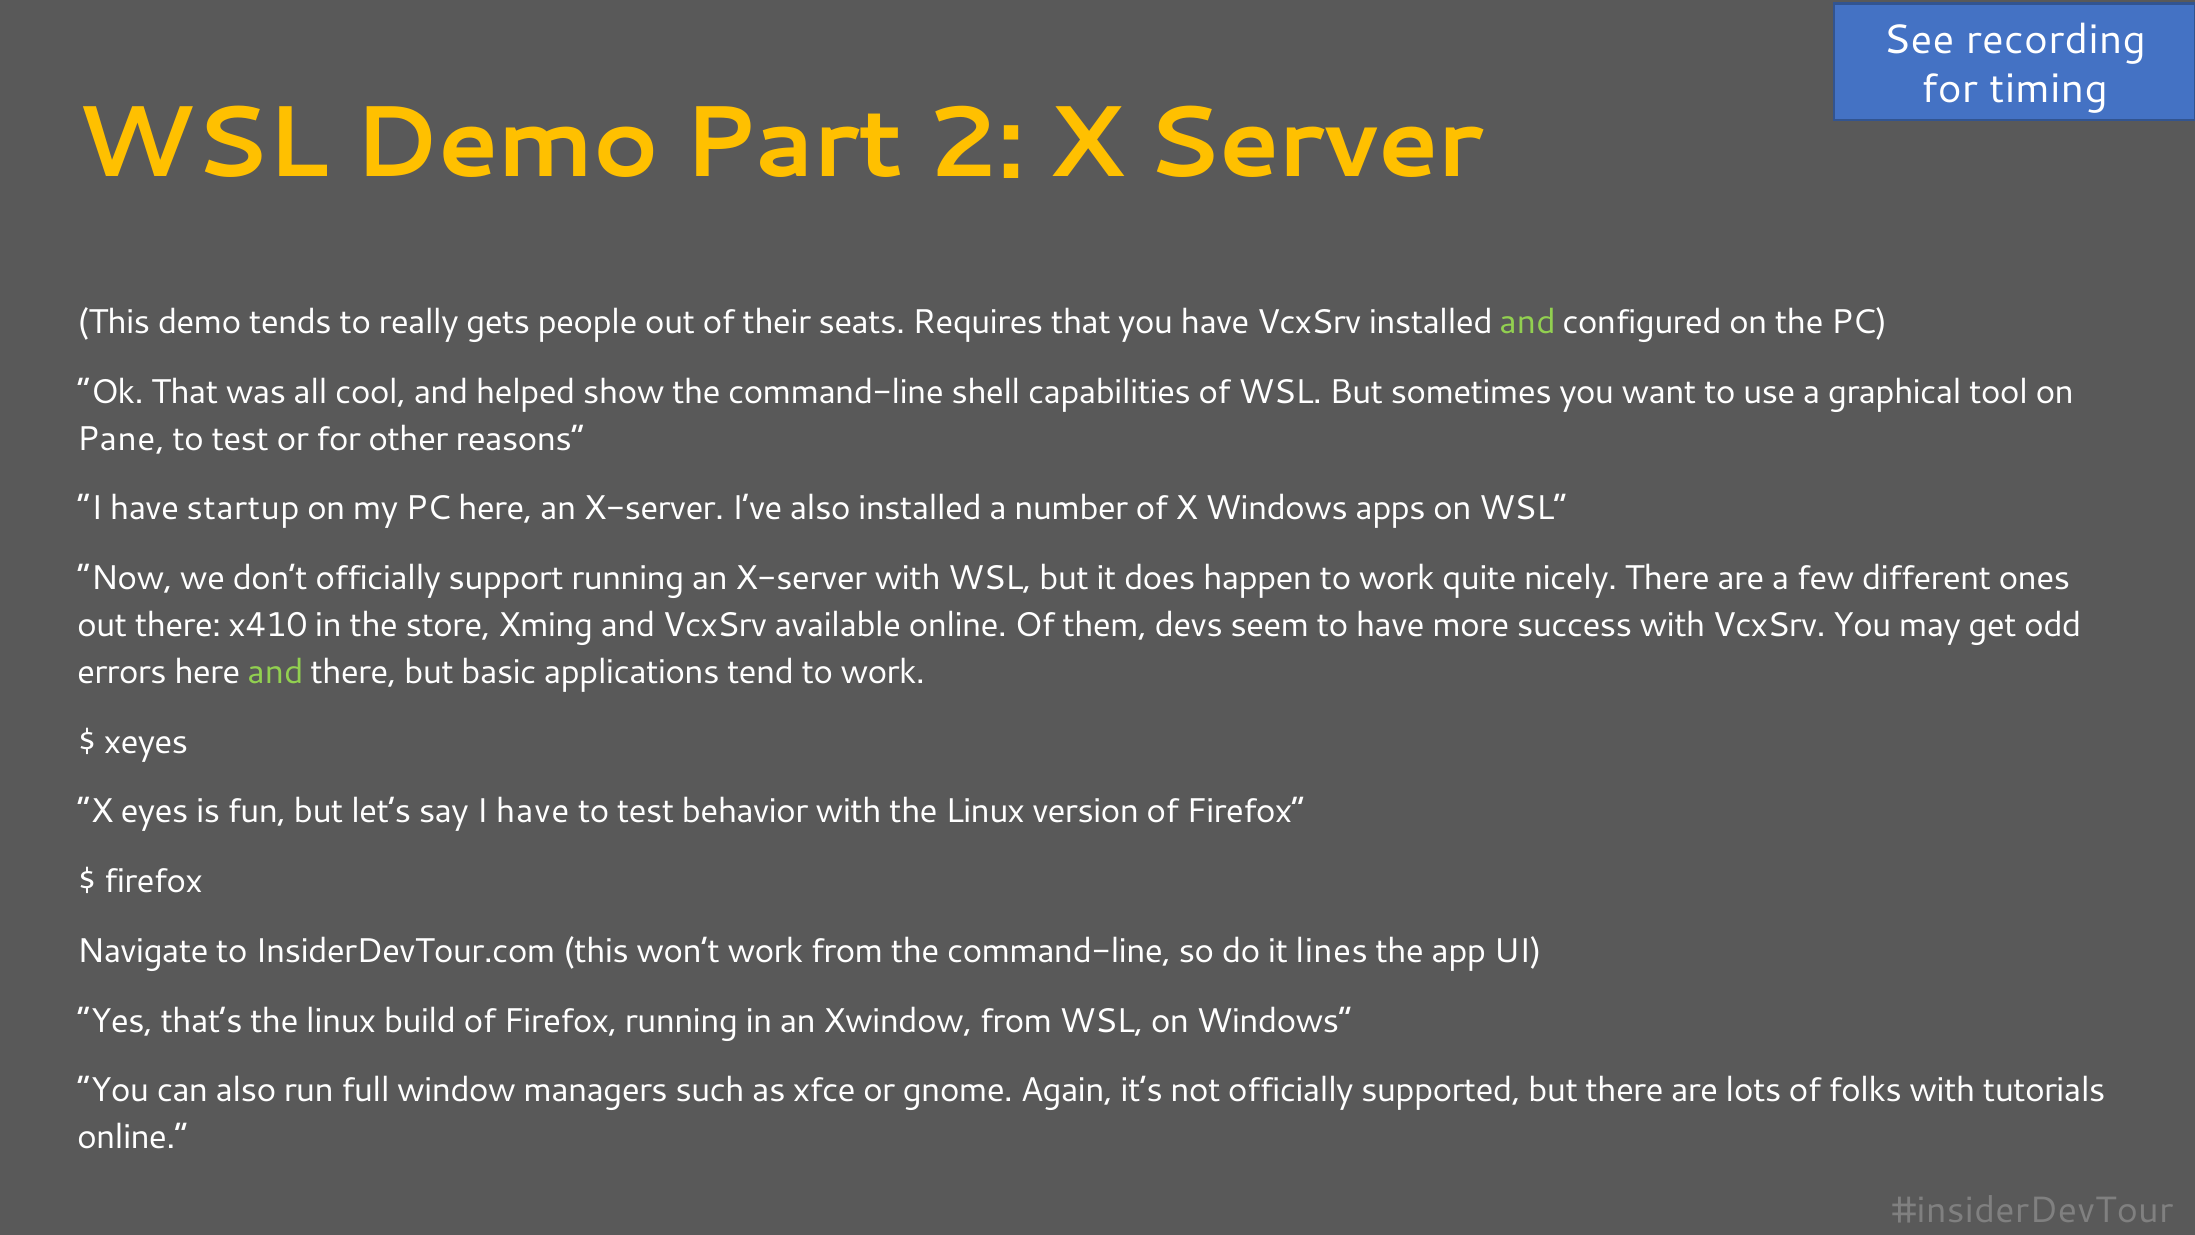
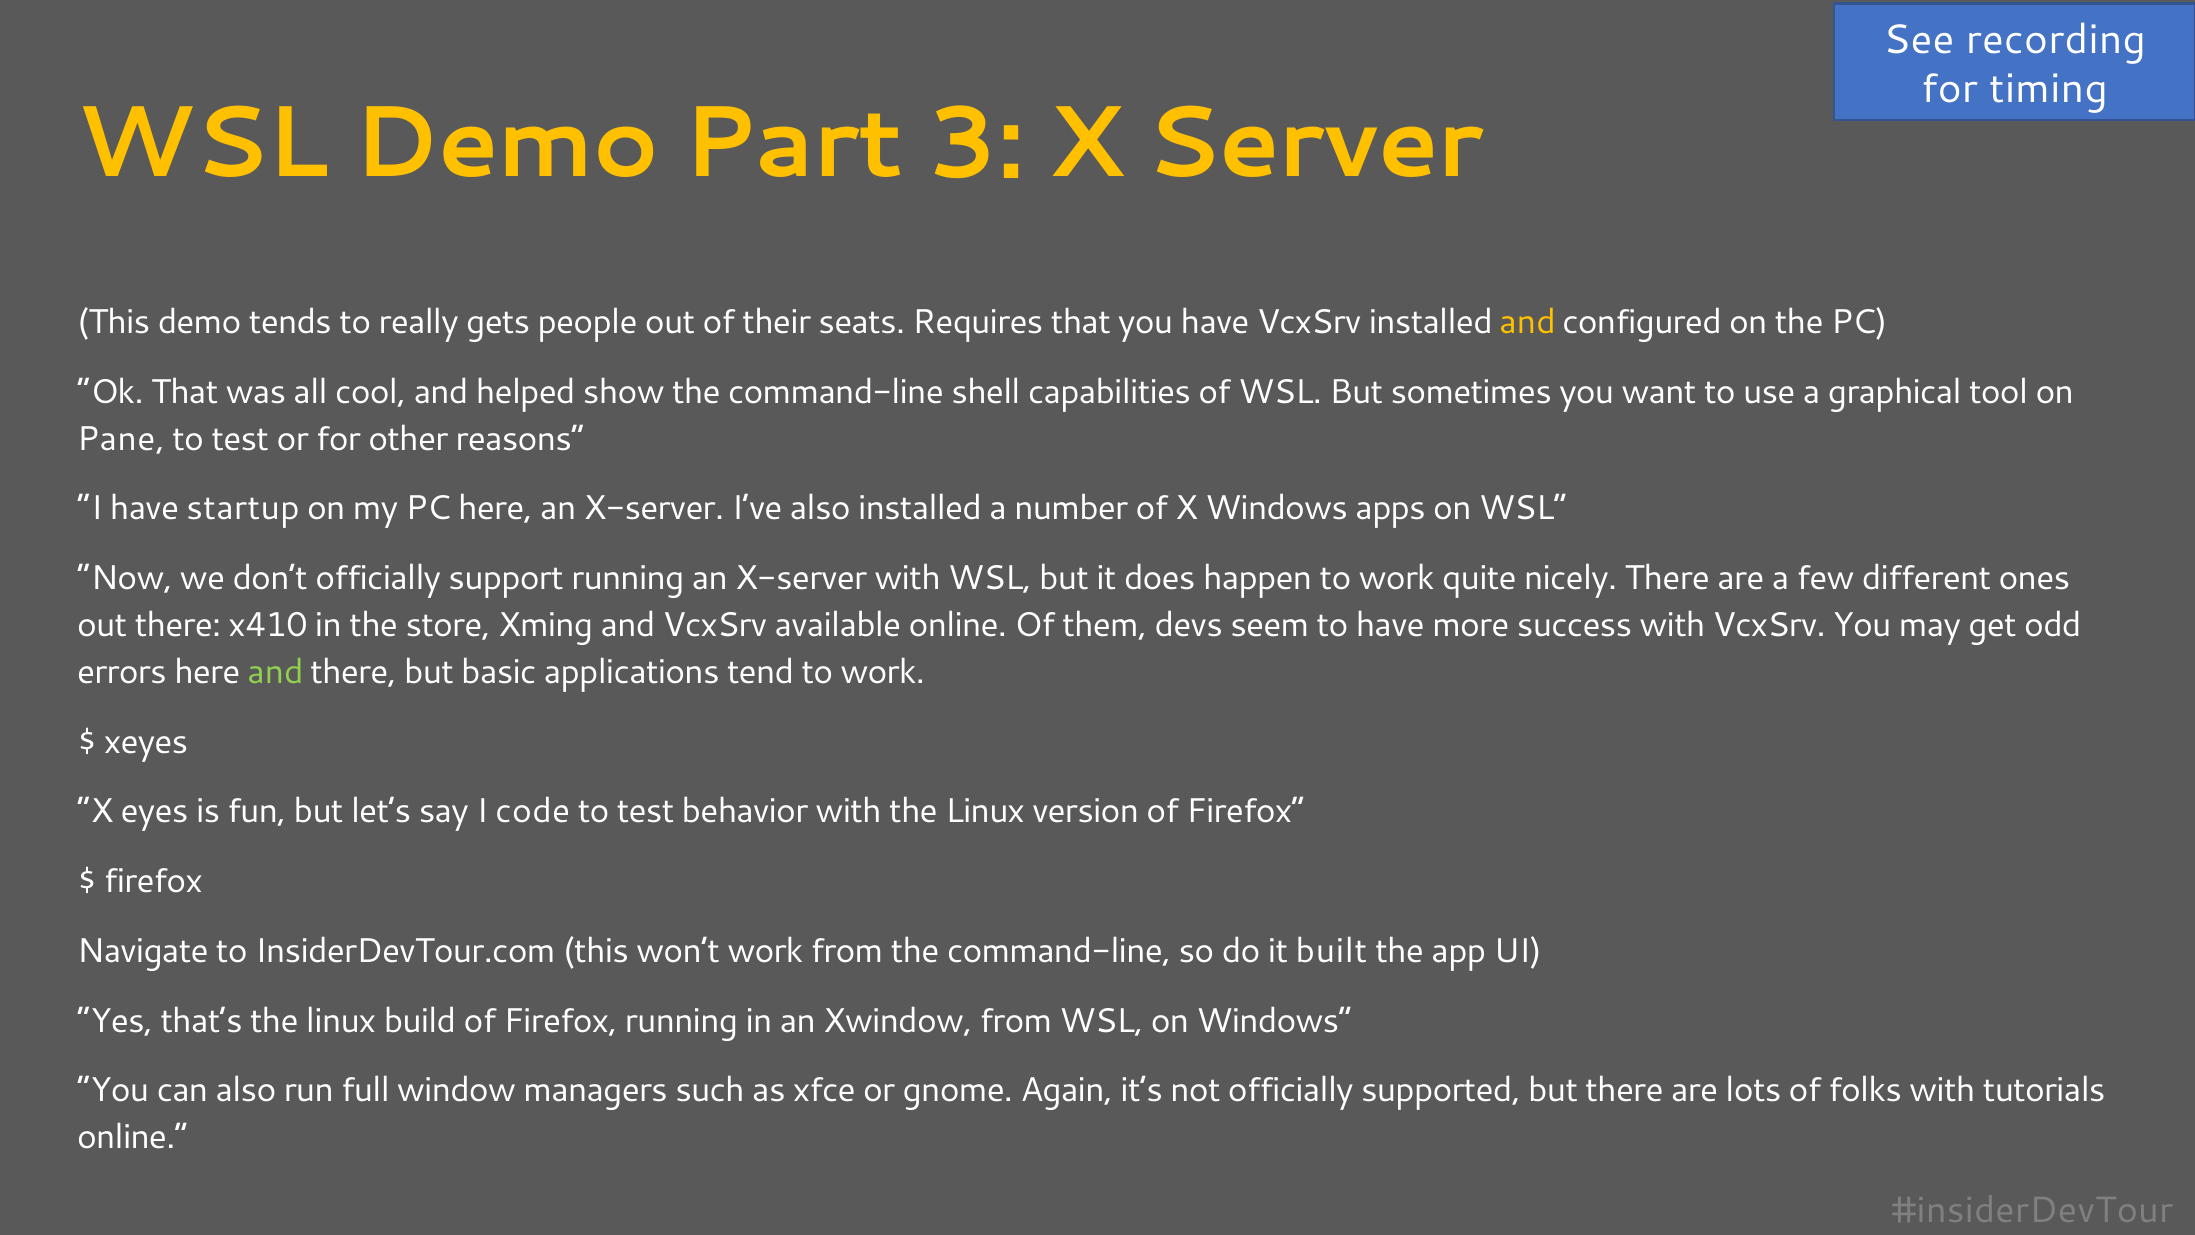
2: 2 -> 3 (976, 143)
and colour: light green -> yellow (1528, 322)
say I have: have -> code (533, 811)
lines: lines -> built (1331, 951)
